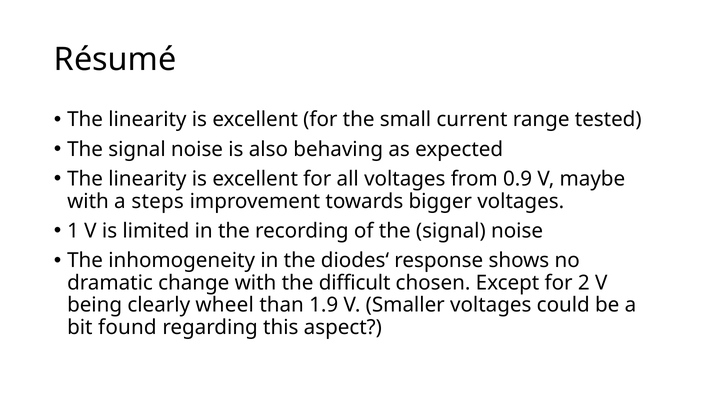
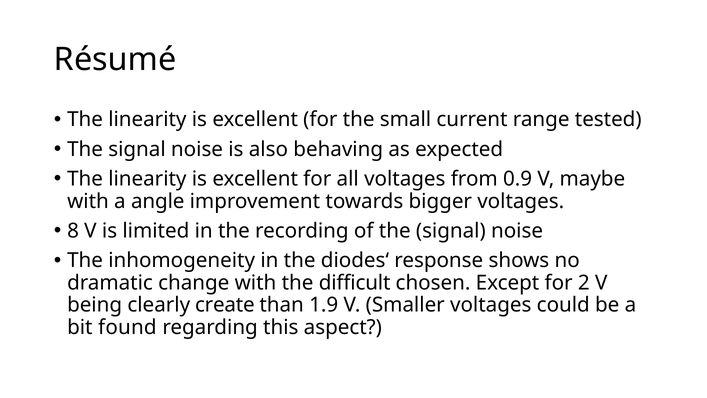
steps: steps -> angle (158, 201)
1: 1 -> 8 (73, 231)
wheel: wheel -> create (225, 305)
